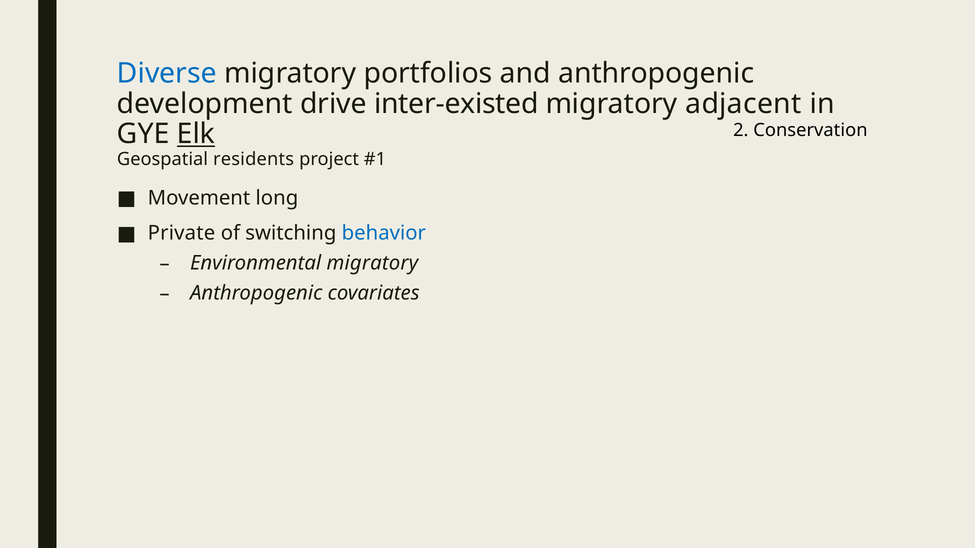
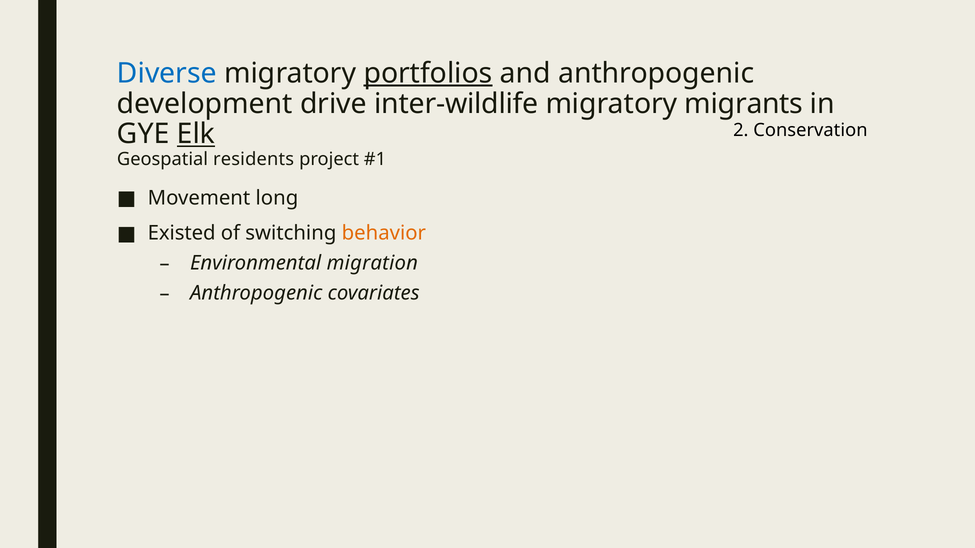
portfolios underline: none -> present (428, 73)
inter-existed: inter-existed -> inter-wildlife (456, 104)
adjacent: adjacent -> migrants (744, 104)
Private: Private -> Existed (182, 233)
behavior colour: blue -> orange (384, 233)
Environmental migratory: migratory -> migration (372, 263)
